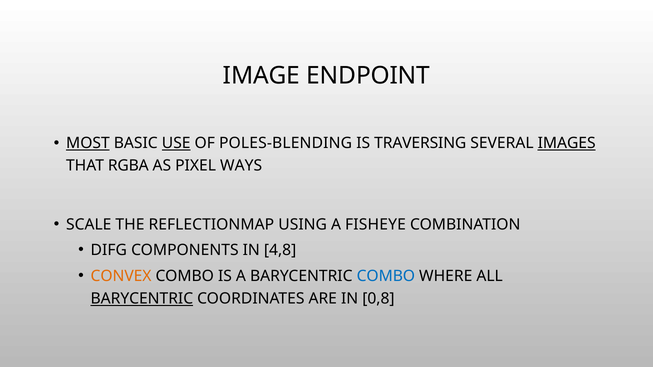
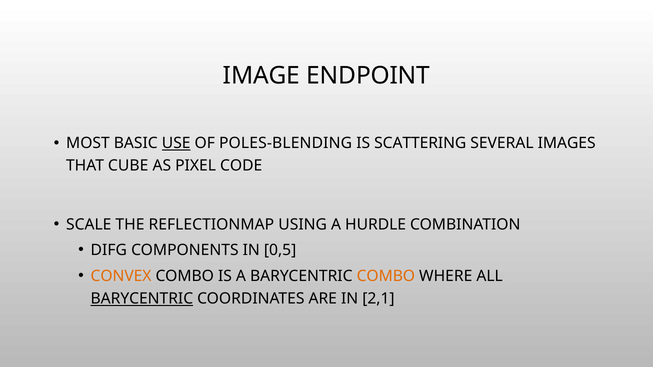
MOST underline: present -> none (88, 143)
TRAVERSING: TRAVERSING -> SCATTERING (420, 143)
IMAGES underline: present -> none (567, 143)
RGBA: RGBA -> CUBE (128, 166)
WAYS: WAYS -> CODE (241, 166)
FISHEYE: FISHEYE -> HURDLE (376, 225)
4,8: 4,8 -> 0,5 (280, 250)
COMBO colour: blue -> orange (386, 276)
0,8: 0,8 -> 2,1 (378, 299)
